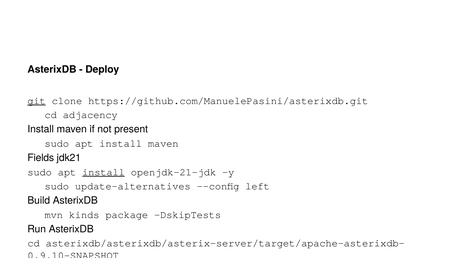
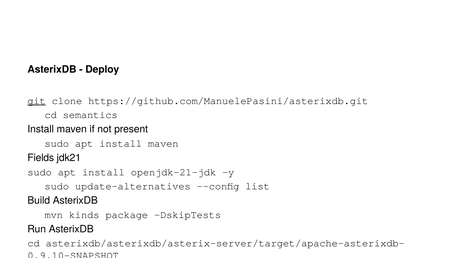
adjacency: adjacency -> semantics (90, 115)
install underline: present -> none (104, 172)
left: left -> list (258, 186)
